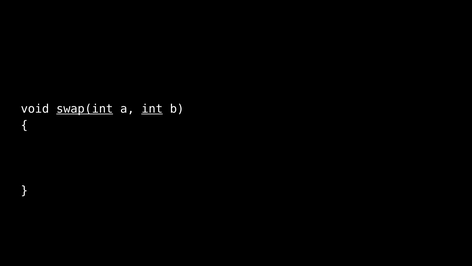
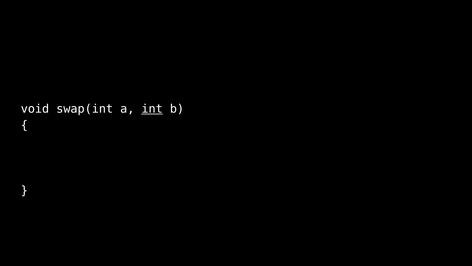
swap(int underline: present -> none (85, 109)
